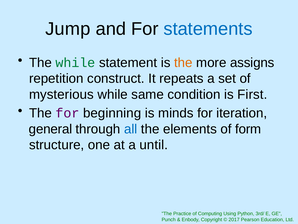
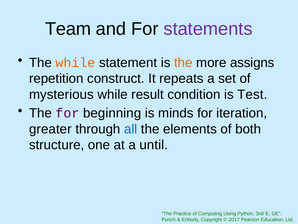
Jump: Jump -> Team (68, 29)
statements colour: blue -> purple (208, 29)
while colour: green -> orange (75, 63)
same: same -> result (148, 94)
First: First -> Test (252, 94)
general: general -> greater (50, 129)
form: form -> both (248, 129)
